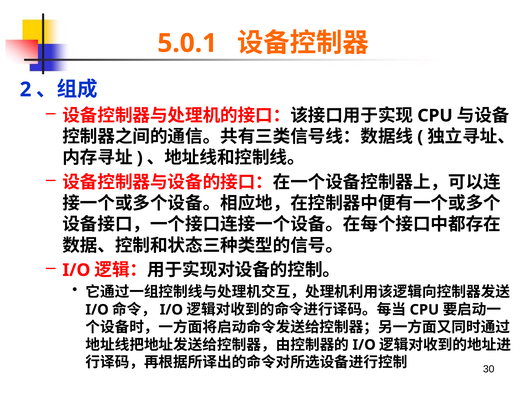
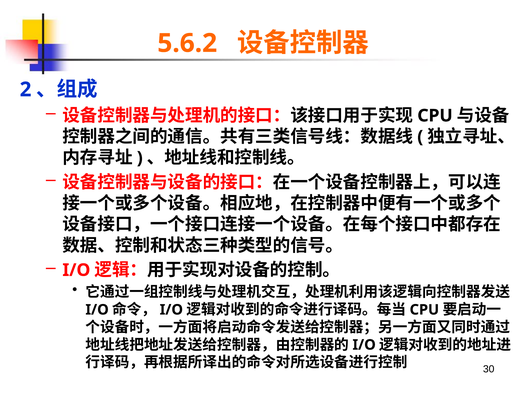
5.0.1: 5.0.1 -> 5.6.2 (187, 43)
